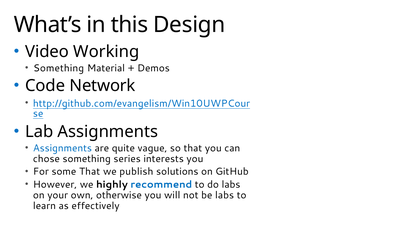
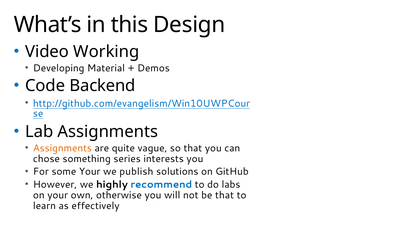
Something: Something -> Developing (59, 68)
Network: Network -> Backend (103, 86)
Assignments colour: blue -> orange (62, 148)
some That: That -> Your (90, 172)
be labs: labs -> that (225, 195)
